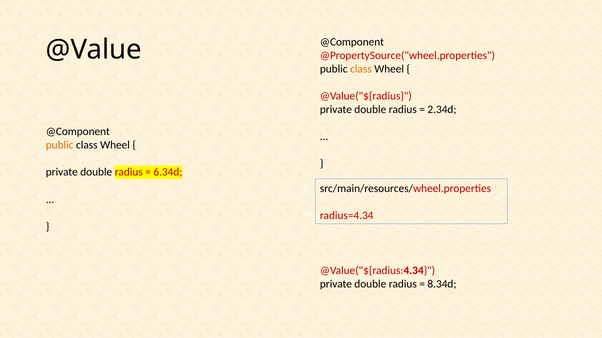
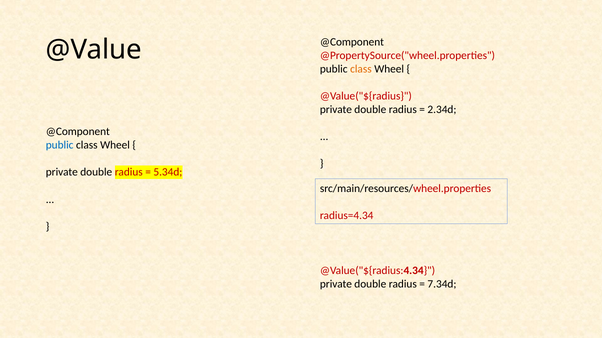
public colour: orange -> blue (60, 145)
6.34d: 6.34d -> 5.34d (168, 173)
8.34d: 8.34d -> 7.34d (442, 285)
